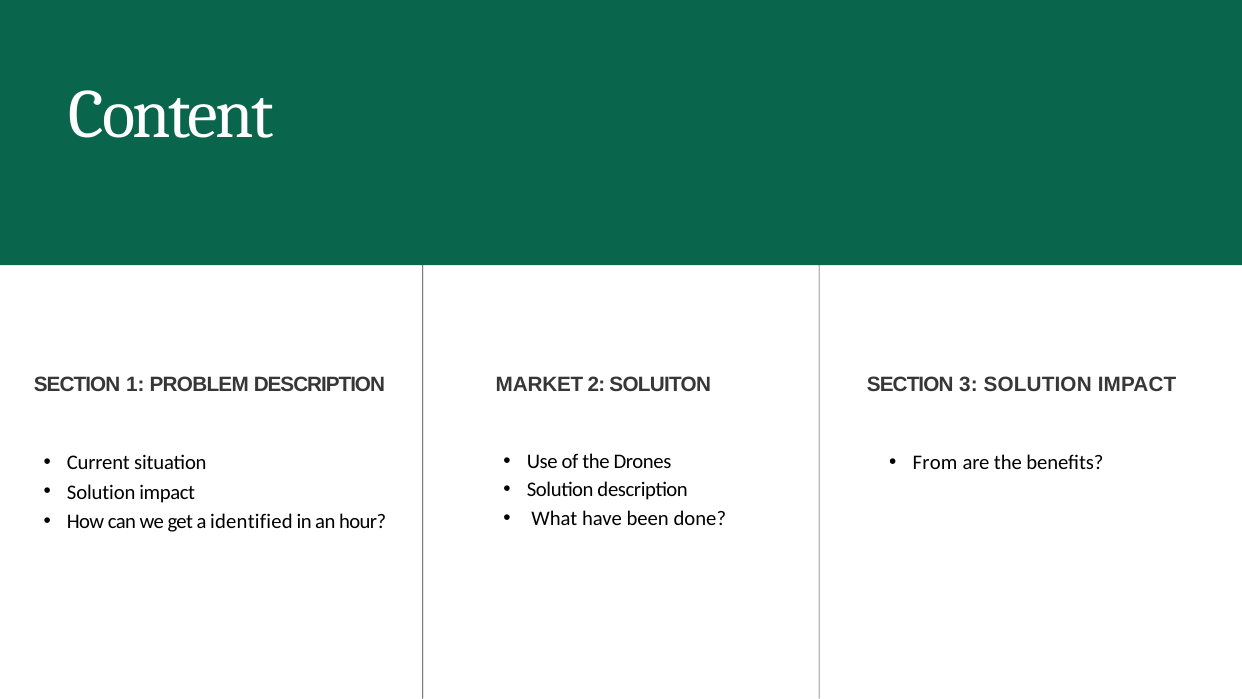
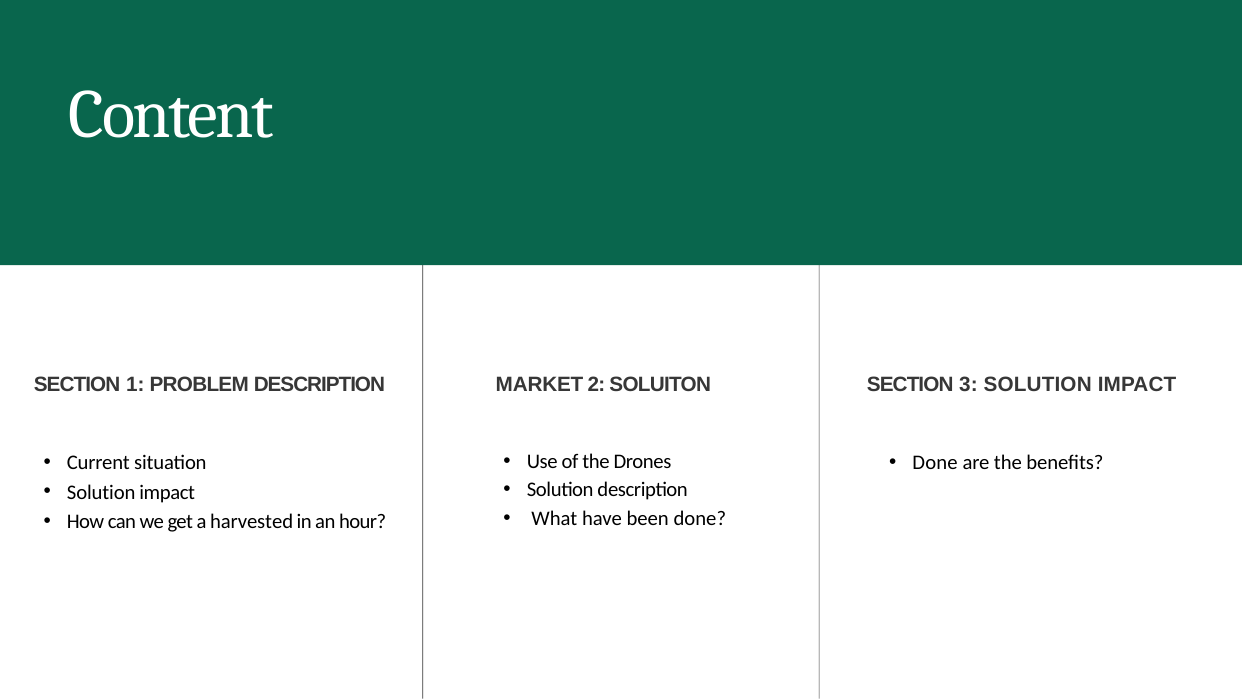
From: From -> Done (935, 462)
identified: identified -> harvested (252, 521)
